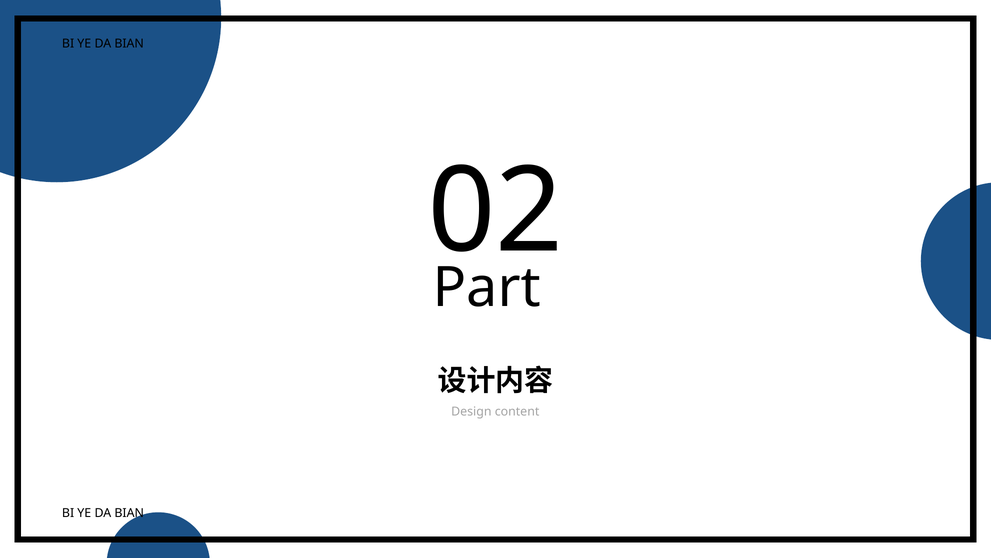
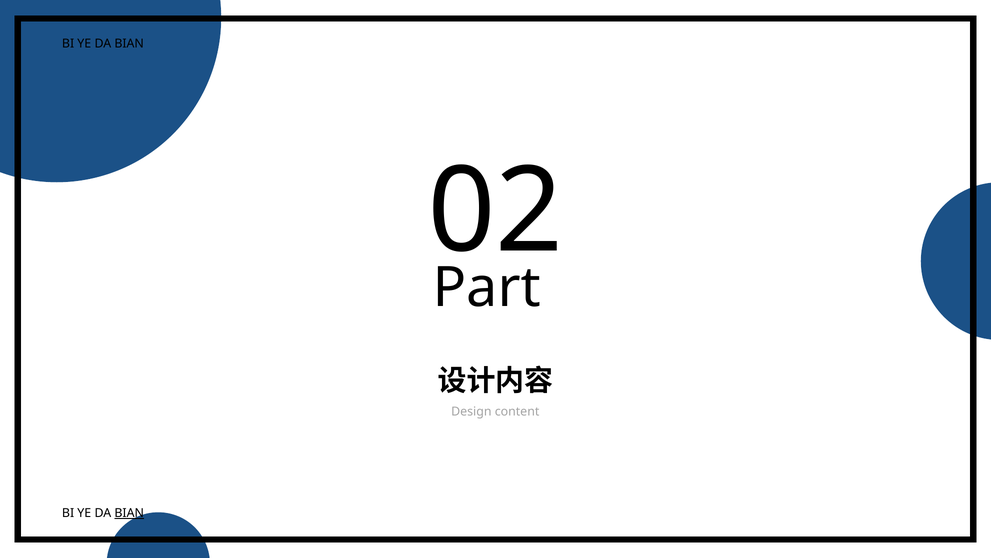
BIAN underline: none -> present (129, 513)
